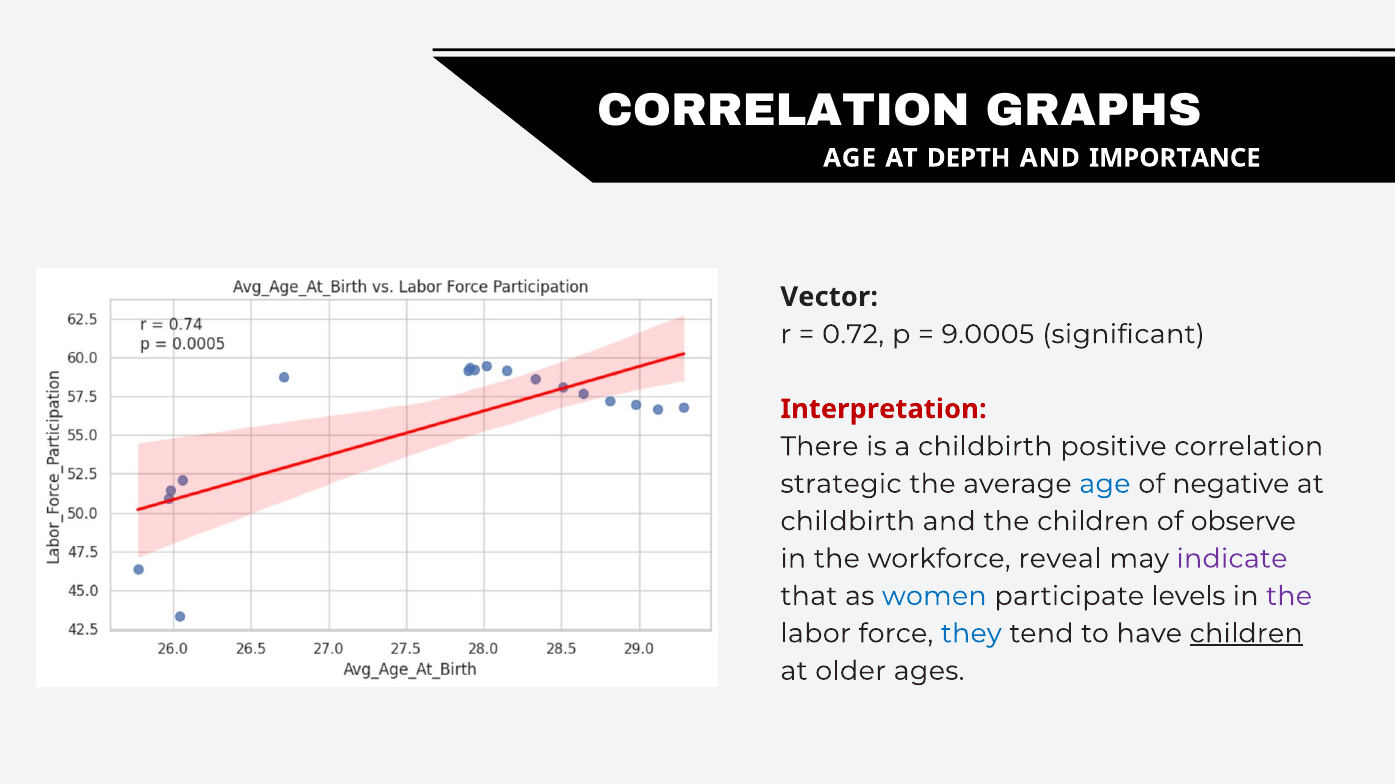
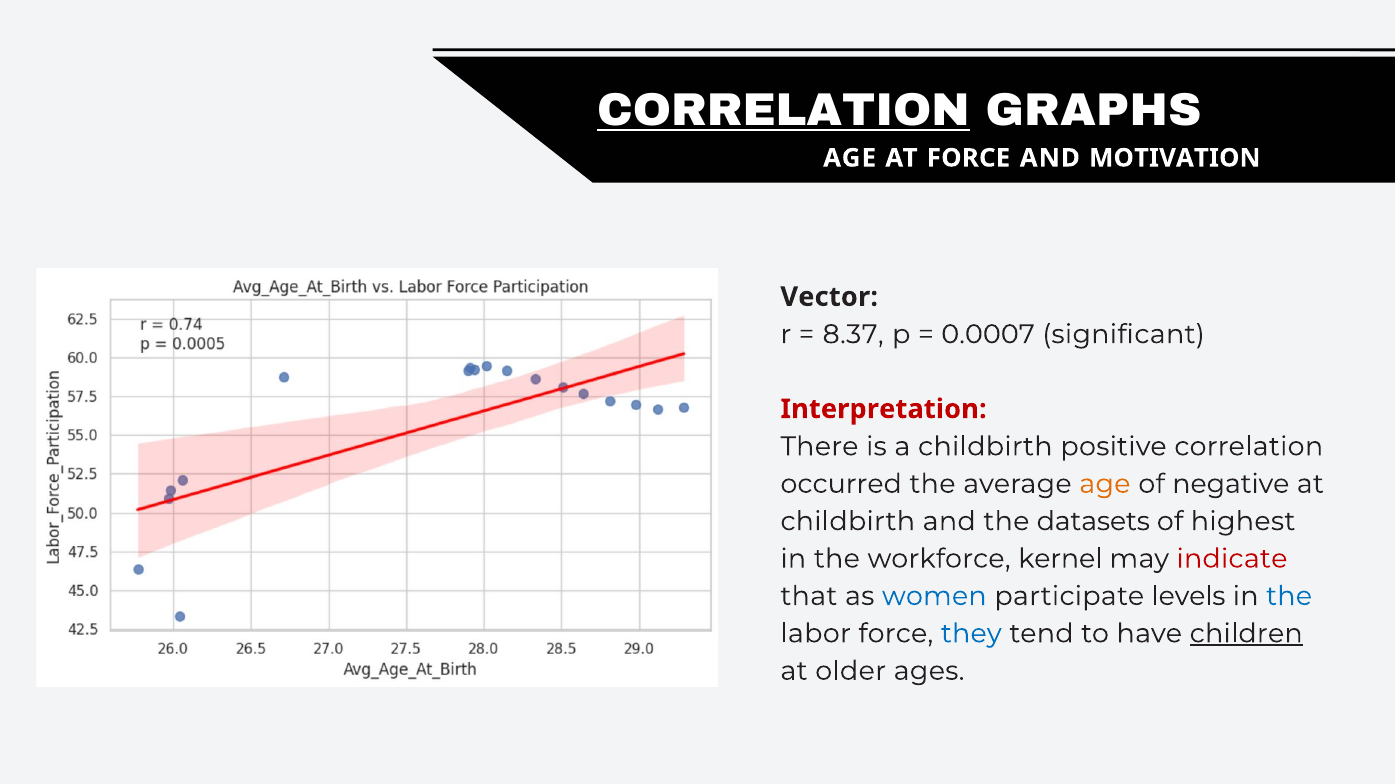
CORRELATION underline: none -> present (783, 110)
AT DEPTH: DEPTH -> FORCE (969, 158)
IMPORTANCE: IMPORTANCE -> MOTIVATION (1175, 158)
0.72: 0.72 -> 8.37 (853, 335)
9.0005: 9.0005 -> 0.0007 (988, 335)
strategic: strategic -> occurred (841, 484)
age colour: blue -> orange (1105, 484)
the children: children -> datasets (1093, 522)
observe: observe -> highest (1243, 522)
reveal: reveal -> kernel (1060, 559)
indicate colour: purple -> red (1232, 559)
the colour: purple -> blue (1289, 597)
